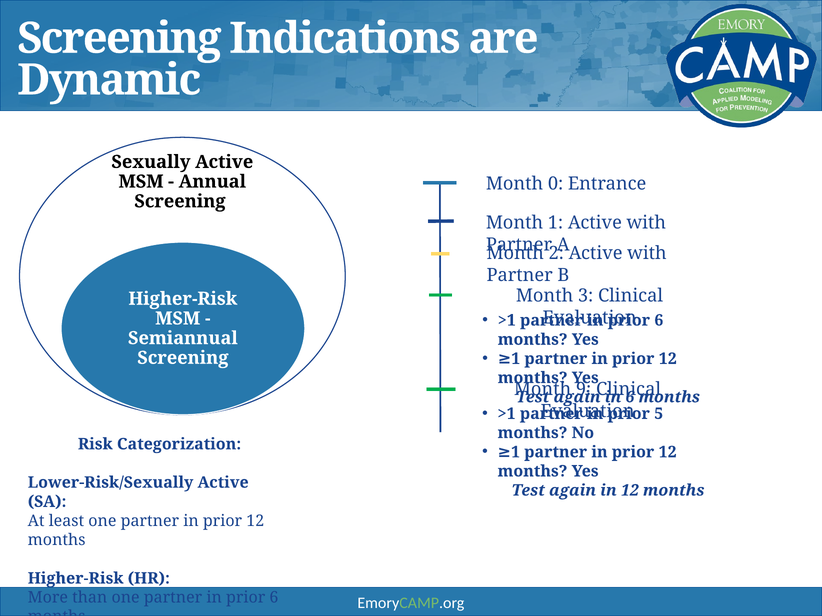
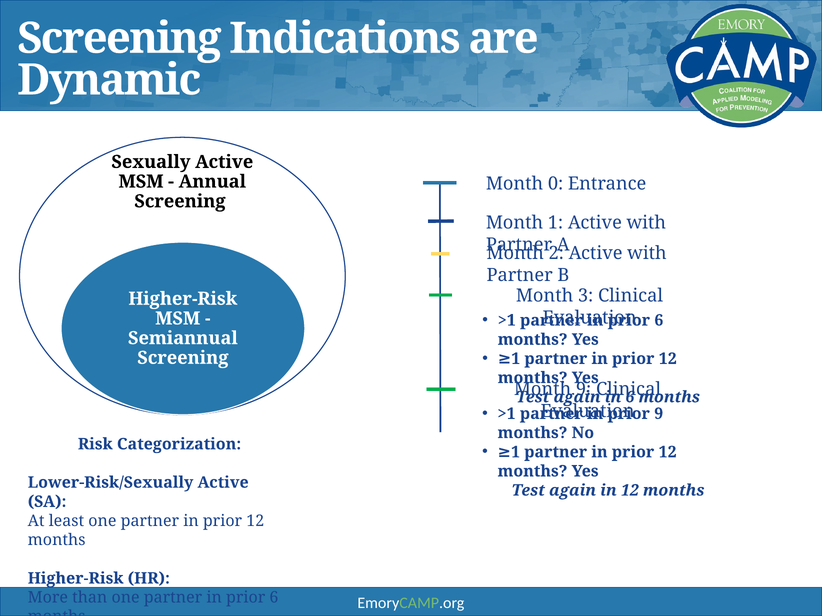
5: 5 -> 9 (659, 414)
